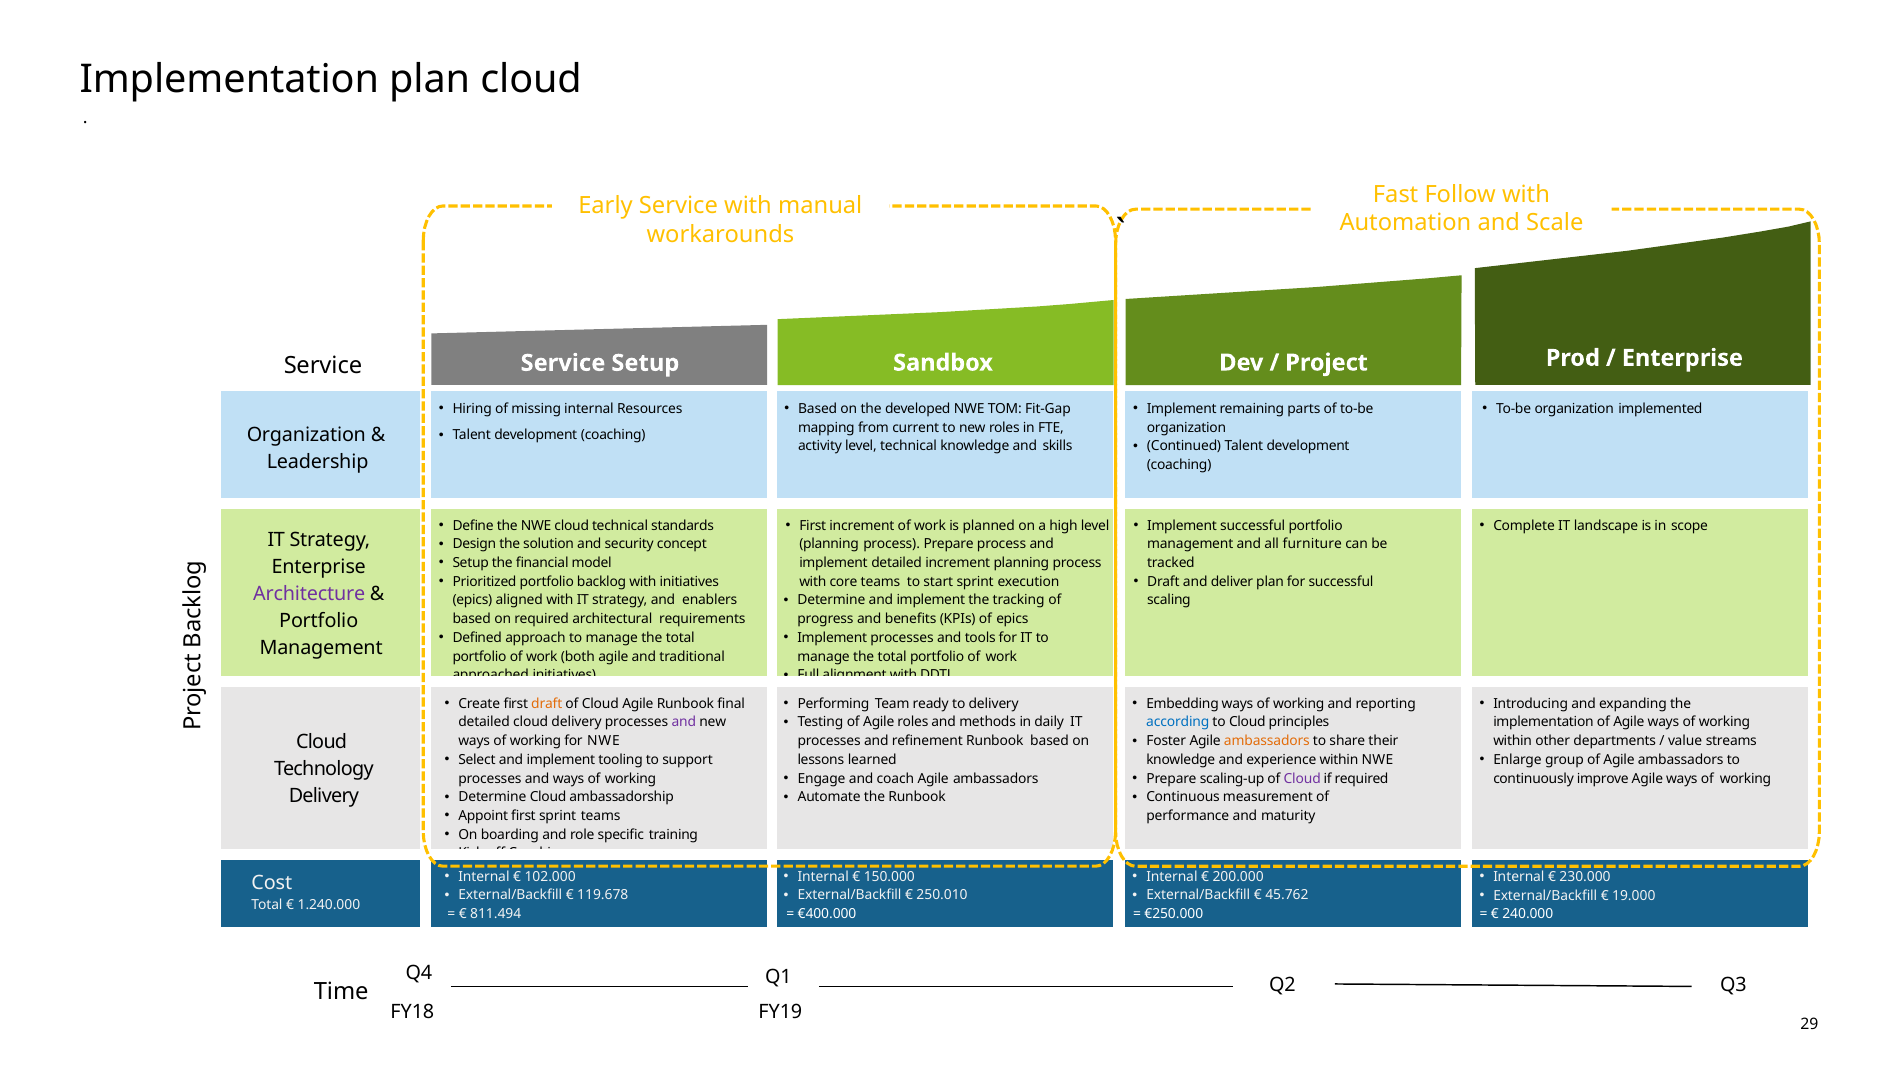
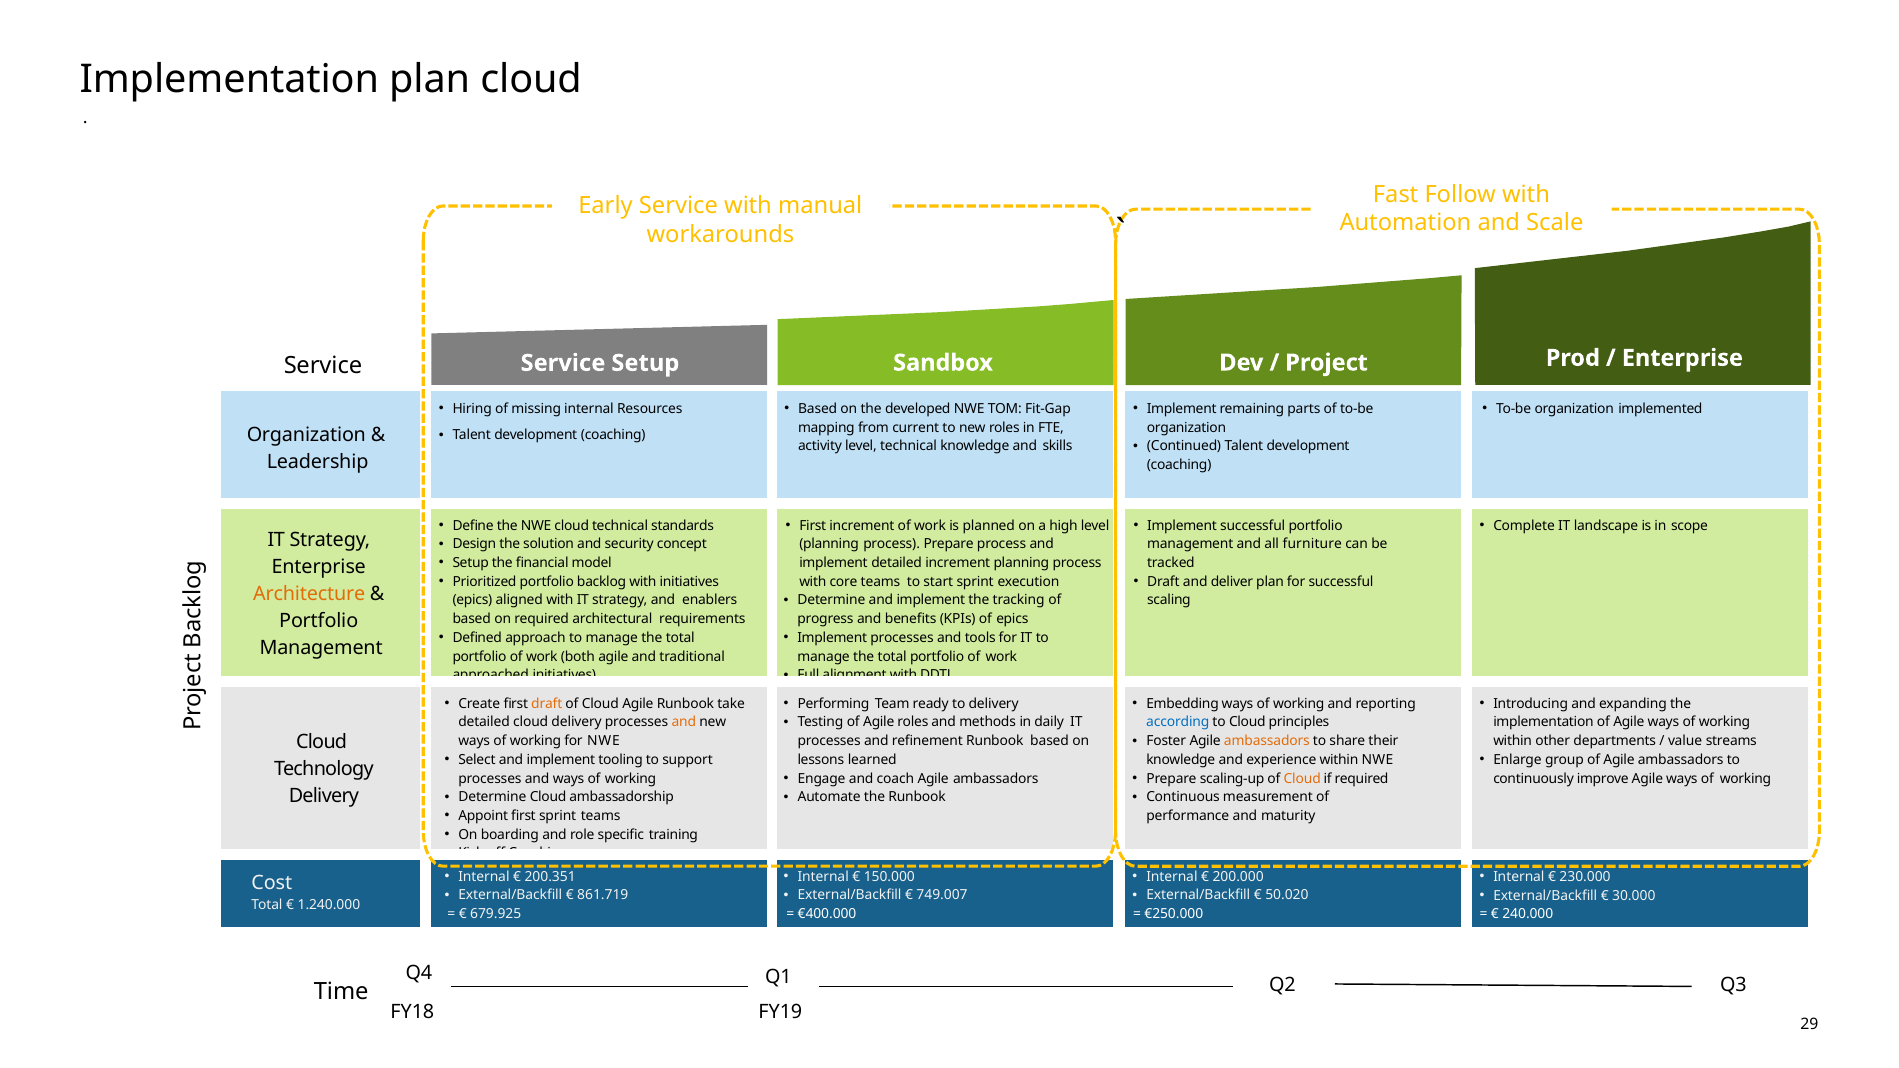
Architecture colour: purple -> orange (309, 594)
final: final -> take (731, 704)
and colour: purple -> orange (684, 722)
Cloud colour: purple -> orange (1302, 779)
102.000: 102.000 -> 200.351 (550, 877)
119.678: 119.678 -> 861.719 (603, 895)
250.010: 250.010 -> 749.007 (942, 896)
45.762: 45.762 -> 50.020 (1287, 896)
19.000: 19.000 -> 30.000 (1634, 896)
811.494: 811.494 -> 679.925 (496, 914)
